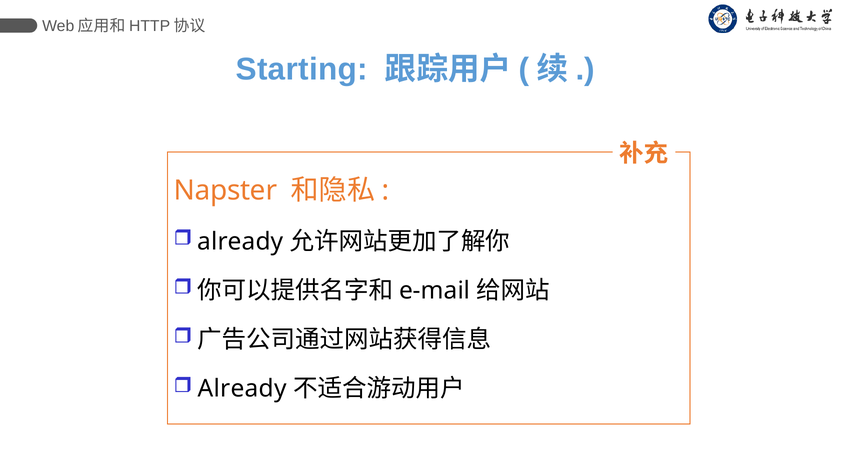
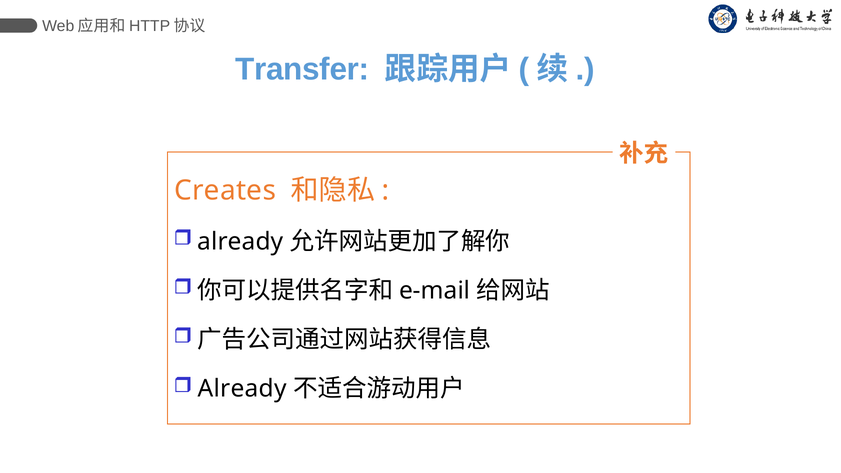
Starting: Starting -> Transfer (302, 69)
Napster: Napster -> Creates (225, 191)
